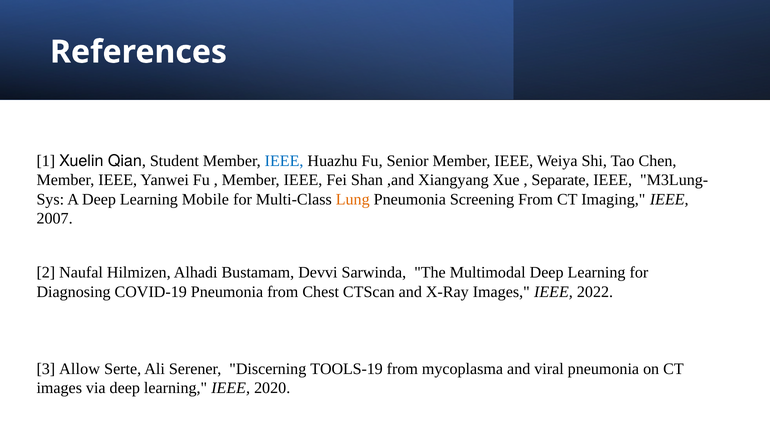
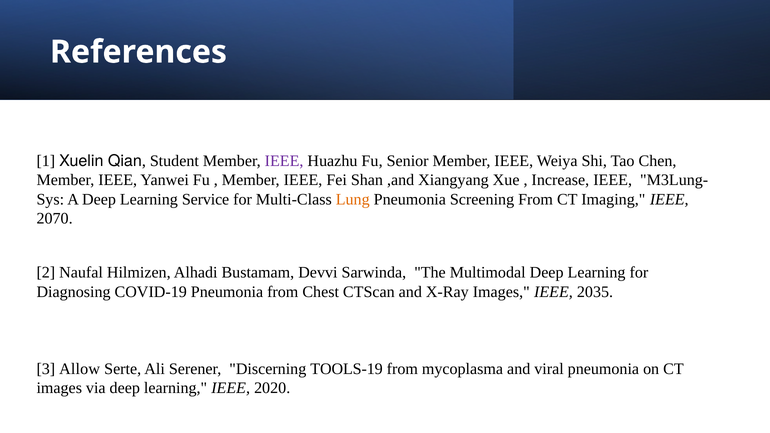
IEEE colour: blue -> purple (284, 161)
Separate: Separate -> Increase (560, 180)
Mobile: Mobile -> Service (206, 199)
2007: 2007 -> 2070 (55, 219)
2022: 2022 -> 2035 (595, 292)
